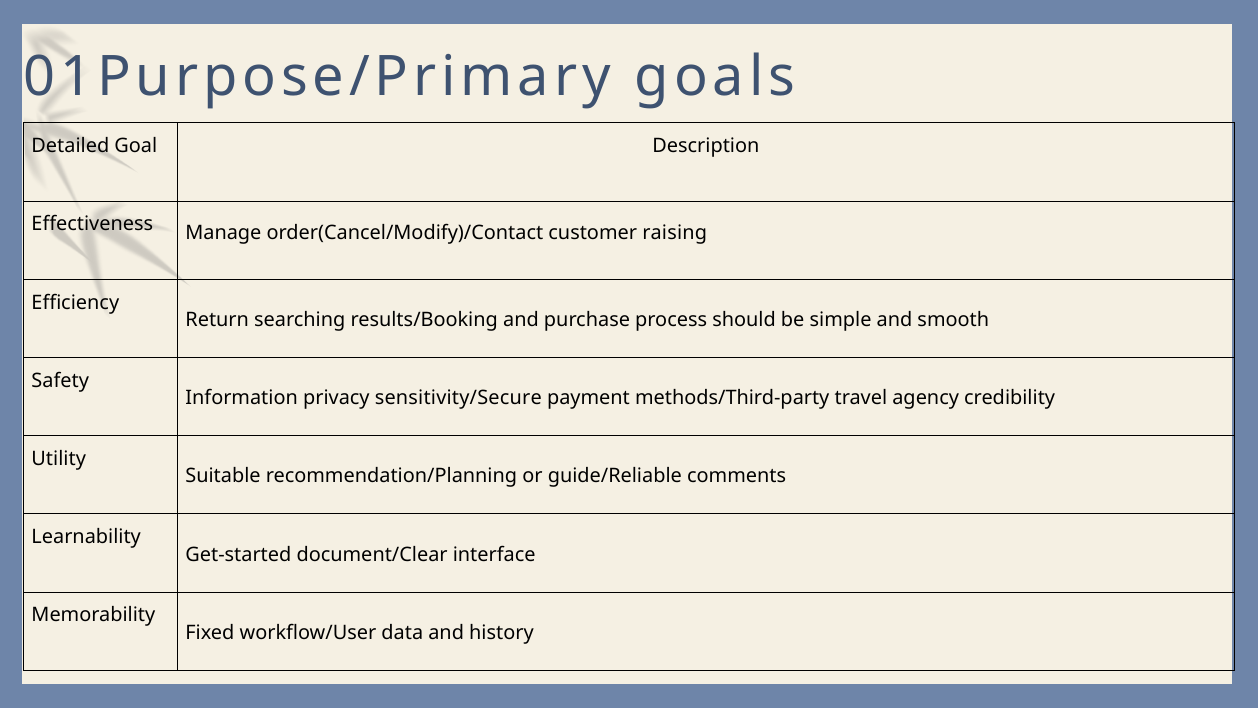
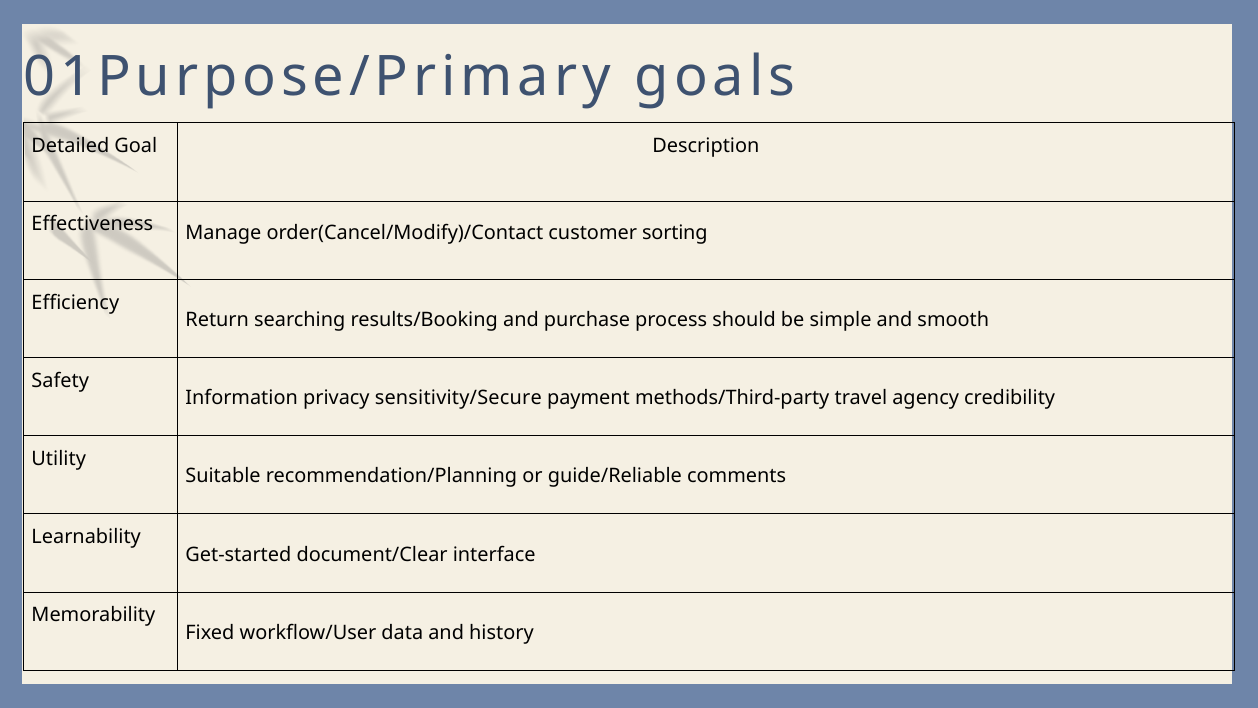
raising: raising -> sorting (675, 233)
